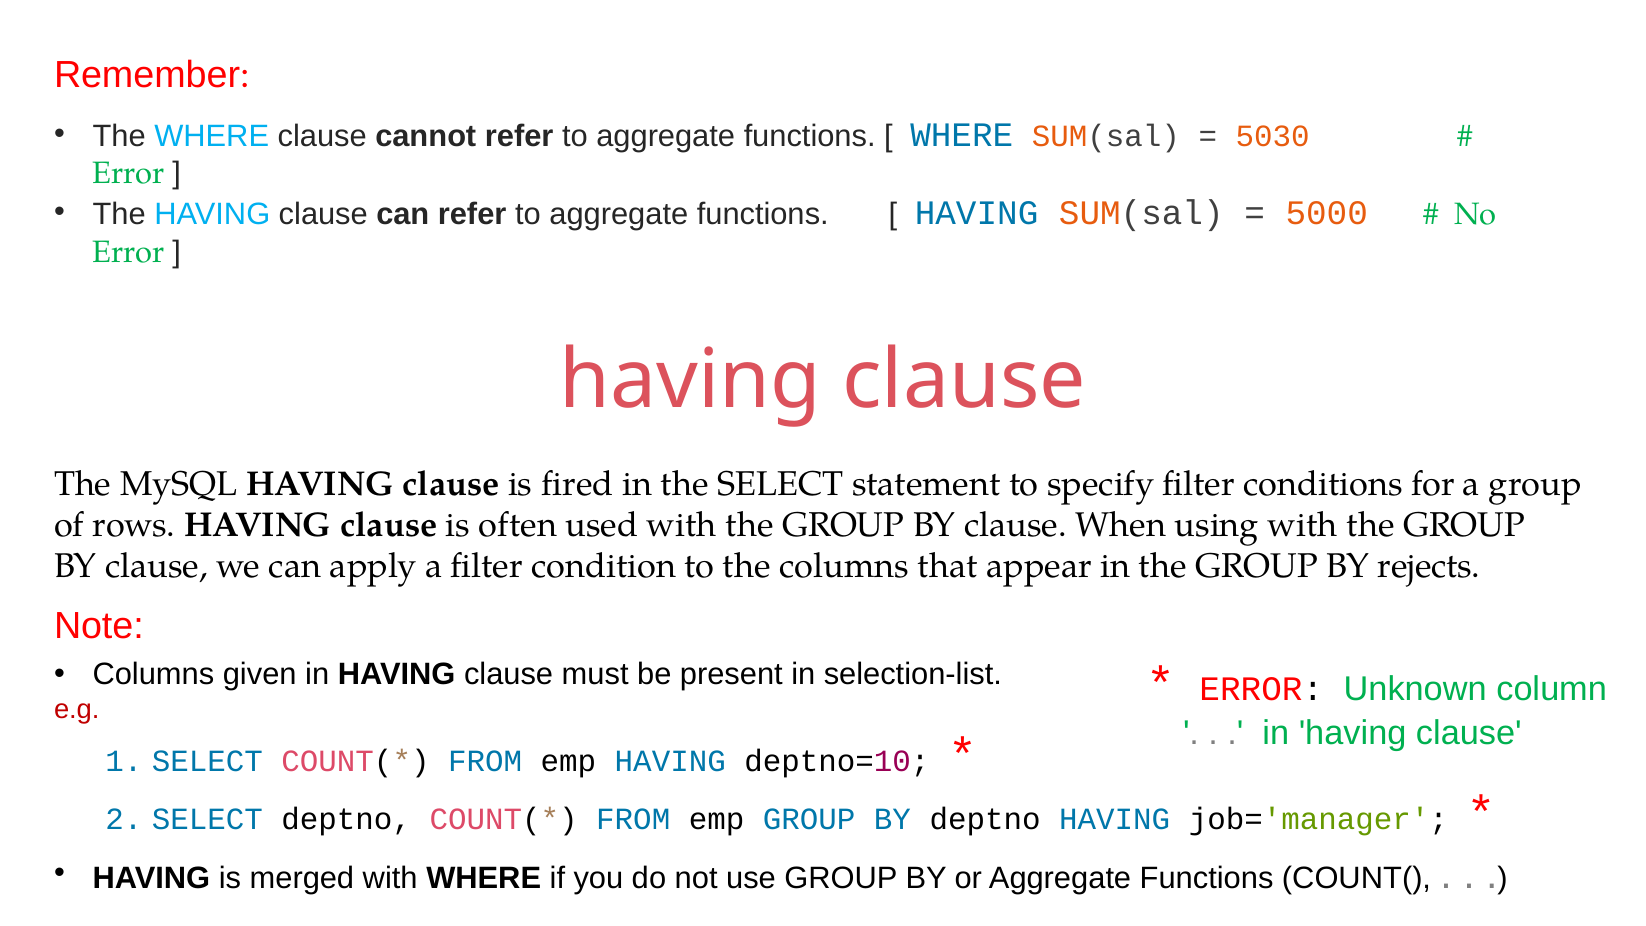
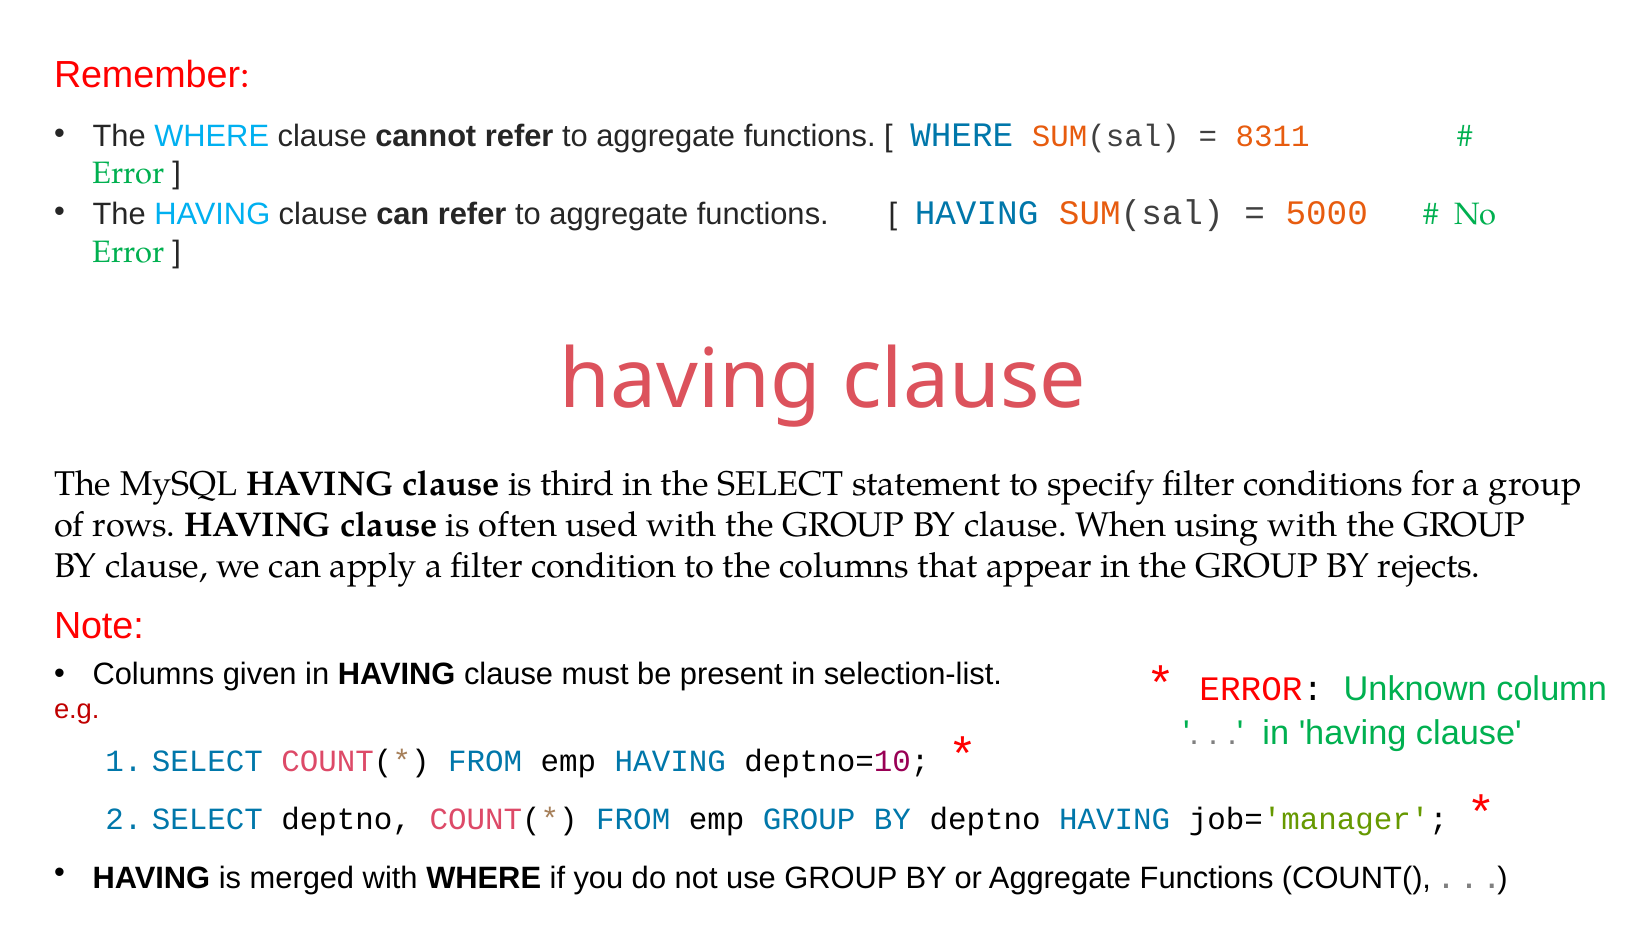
5030: 5030 -> 8311 (1273, 136)
fired: fired -> third (578, 484)
